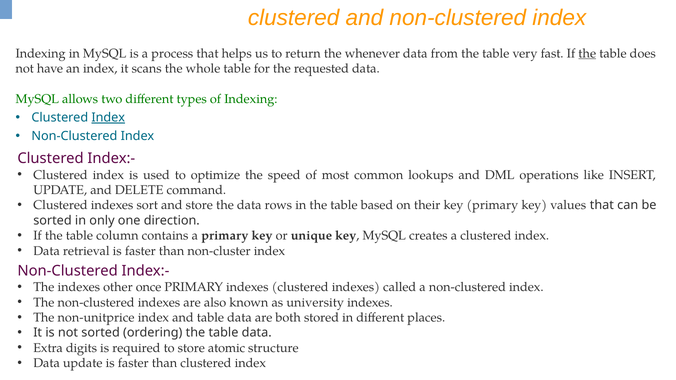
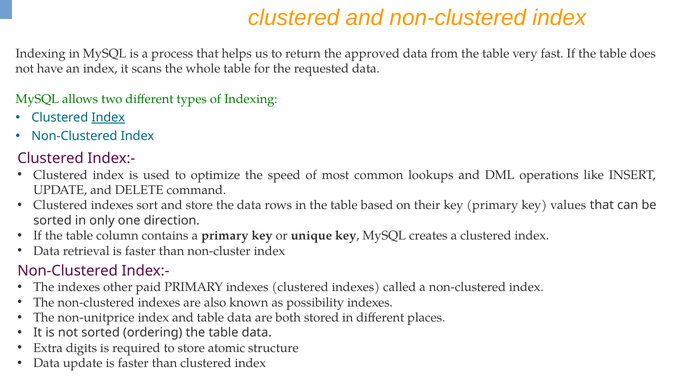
whenever: whenever -> approved (372, 53)
the underline: present -> none (587, 53)
once: once -> paid (149, 287)
university: university -> possibility (315, 303)
